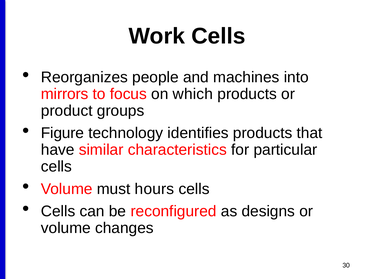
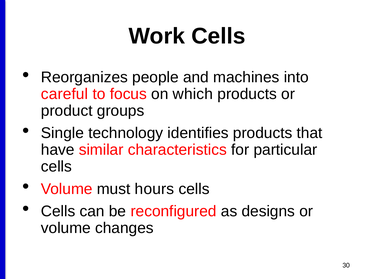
mirrors: mirrors -> careful (65, 94)
Figure: Figure -> Single (62, 133)
